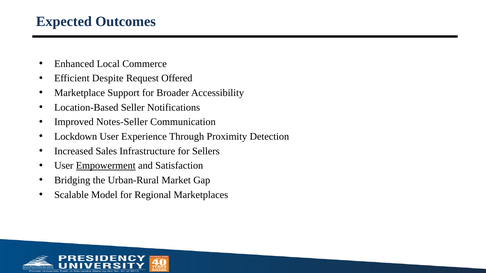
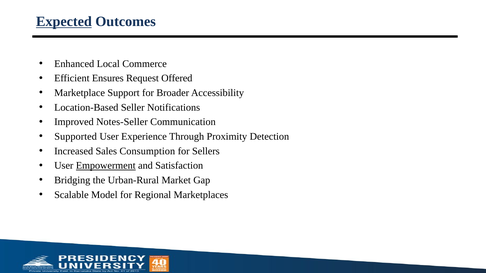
Expected underline: none -> present (64, 22)
Despite: Despite -> Ensures (108, 78)
Lockdown: Lockdown -> Supported (76, 137)
Infrastructure: Infrastructure -> Consumption (147, 151)
